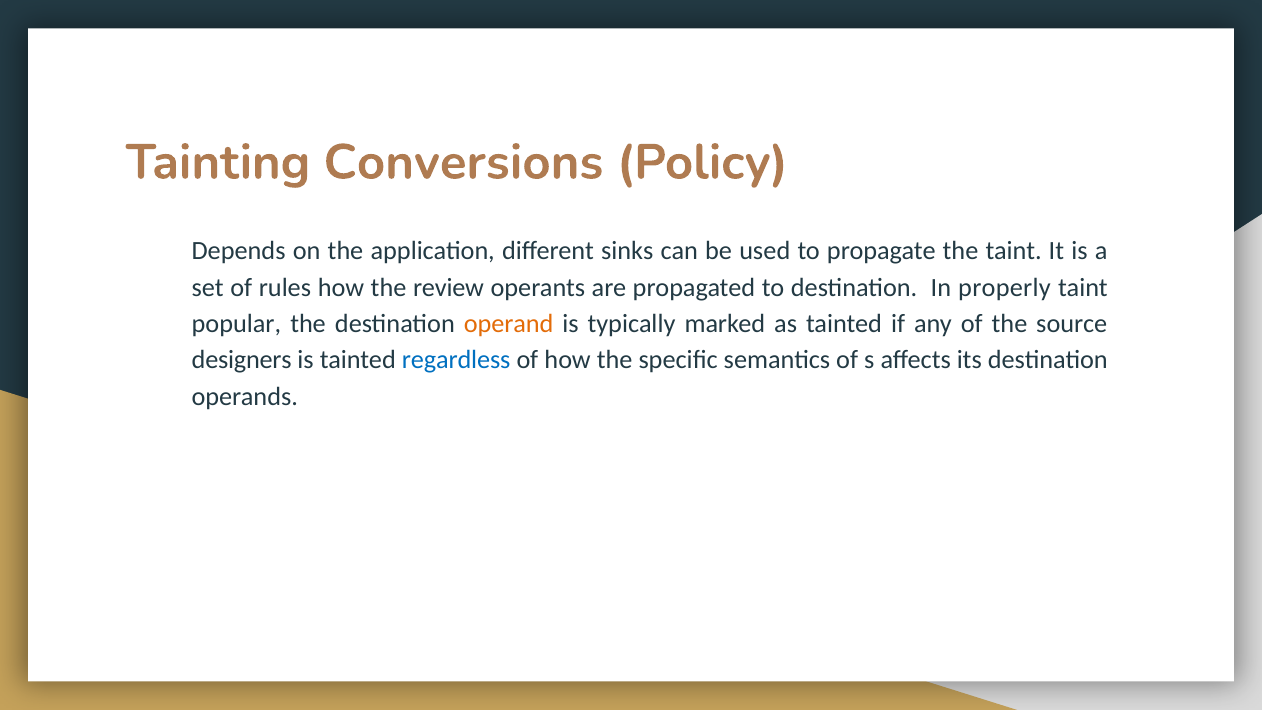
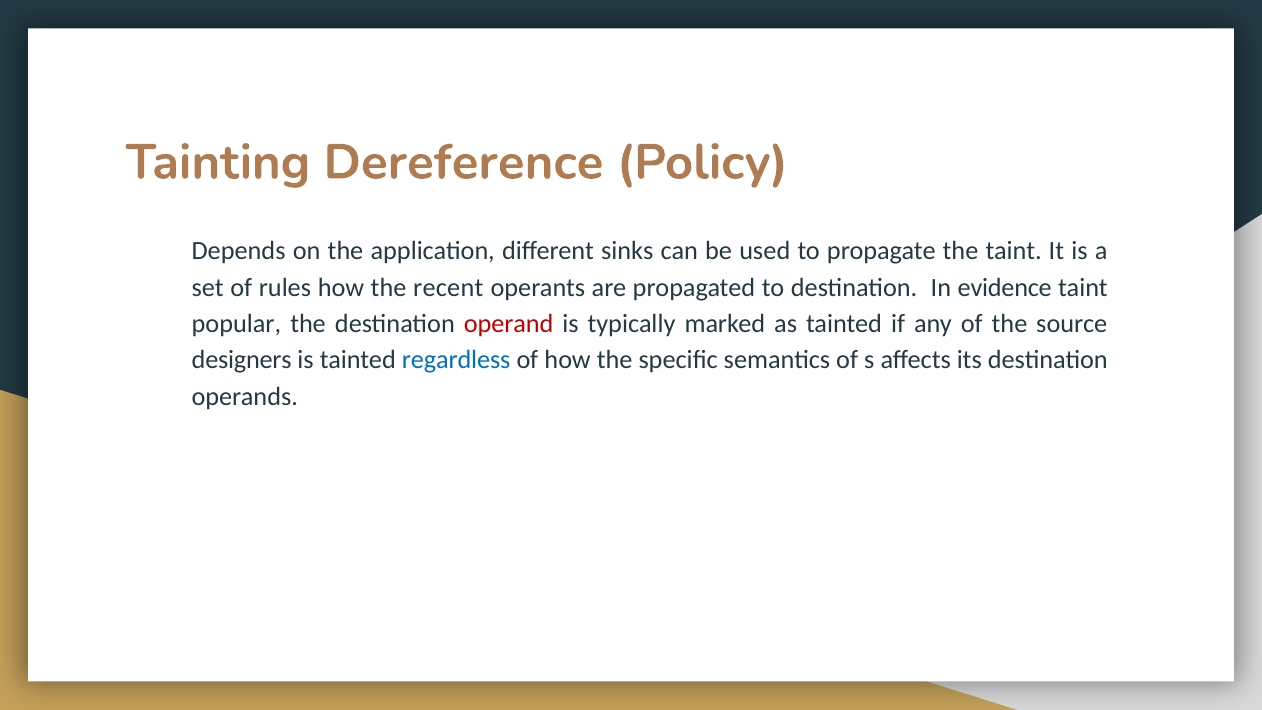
Conversions: Conversions -> Dereference (463, 162)
review: review -> recent (448, 288)
properly: properly -> evidence (1005, 288)
operand colour: orange -> red (509, 324)
